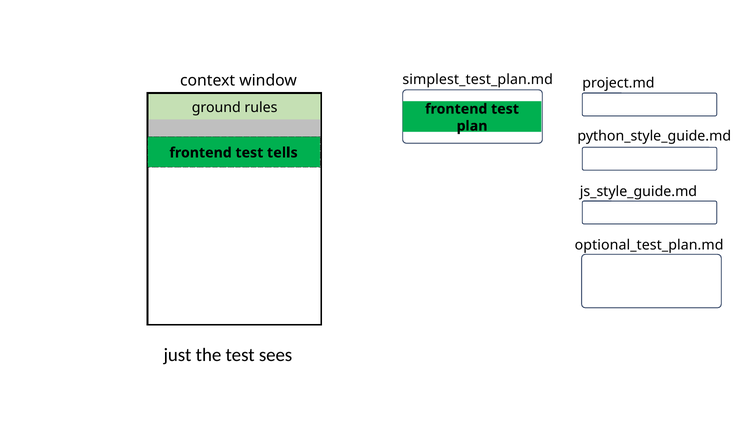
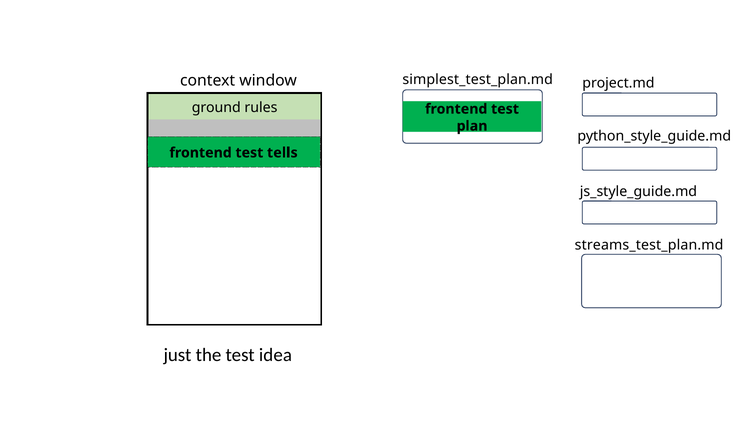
optional_test_plan.md: optional_test_plan.md -> streams_test_plan.md (649, 245)
sees: sees -> idea (275, 355)
